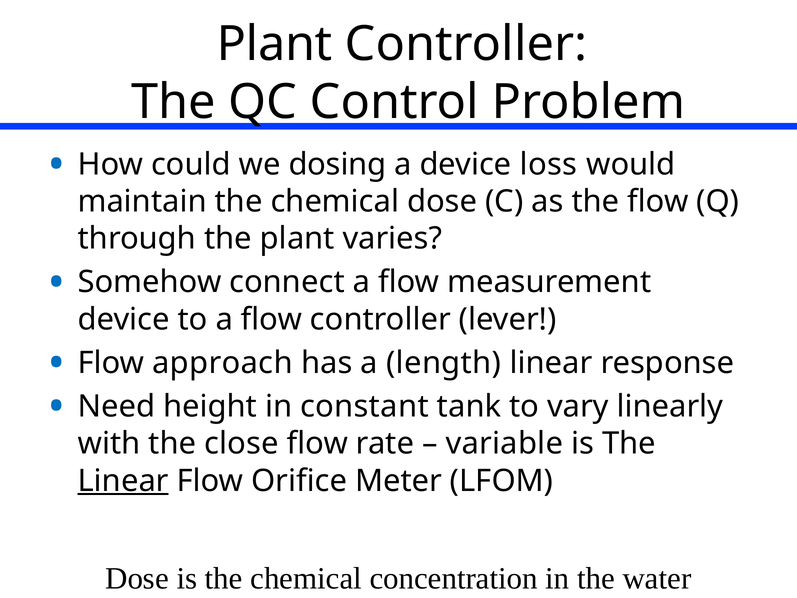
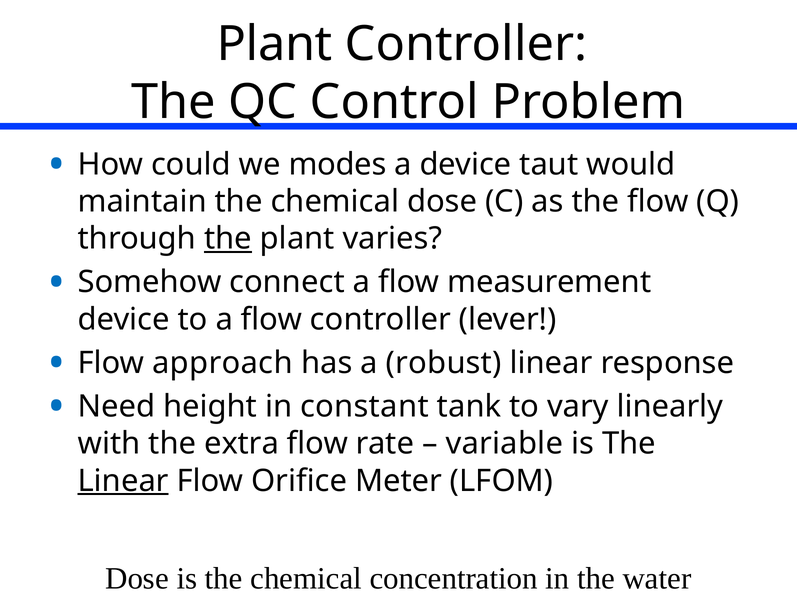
dosing: dosing -> modes (337, 164)
loss: loss -> taut (549, 164)
the underline: none -> present (228, 239)
length: length -> robust (444, 363)
close: close -> extra (242, 443)
